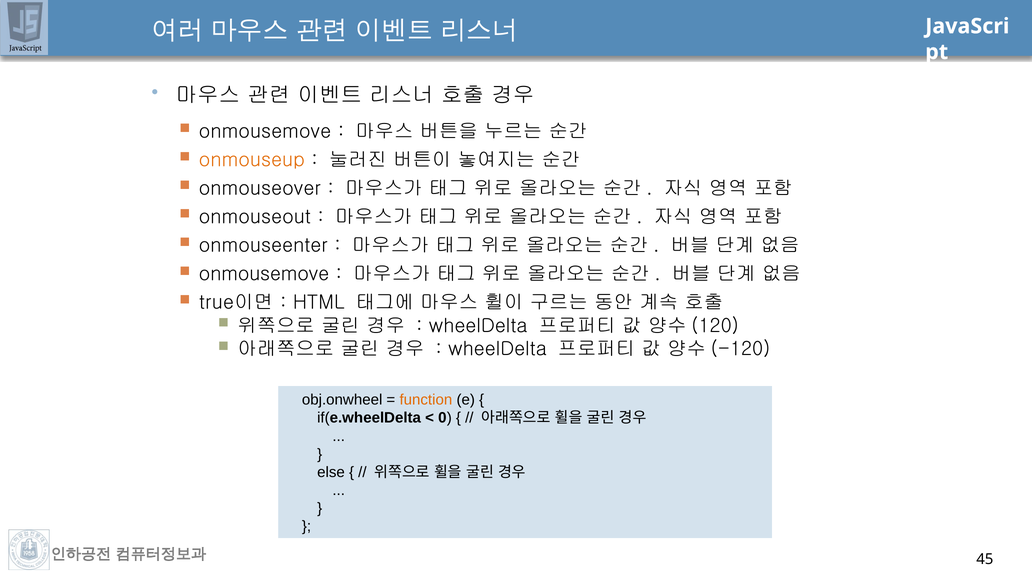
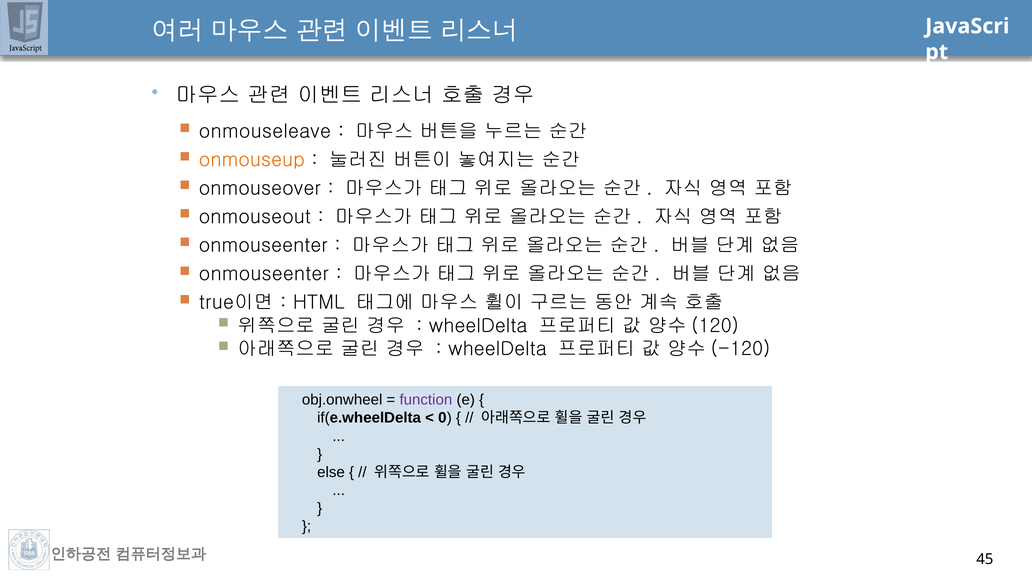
onmousemove: onmousemove -> onmouseleave (265, 131)
onmousemove: onmousemove -> onmouseenter (264, 274)
function colour: orange -> purple (426, 400)
